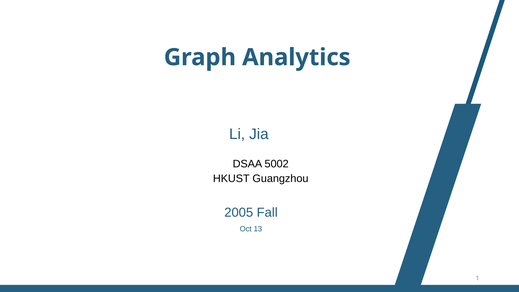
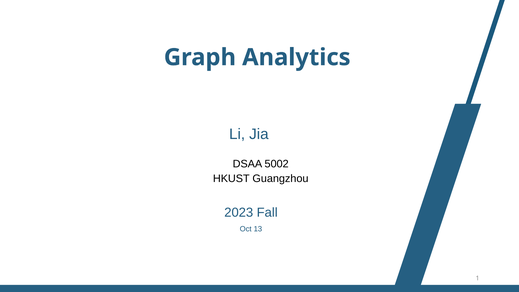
2005: 2005 -> 2023 (239, 213)
